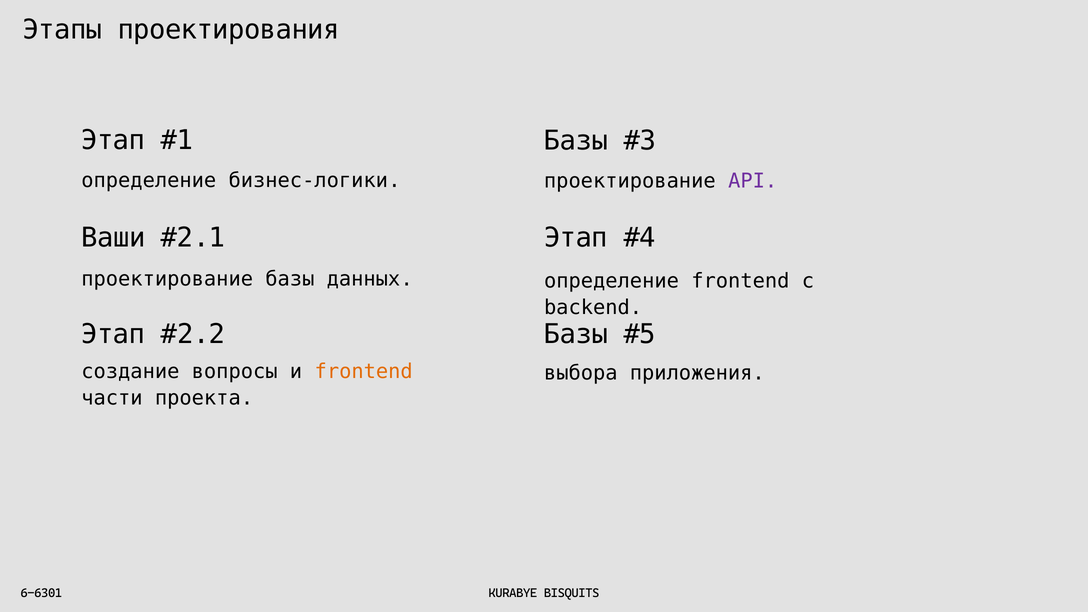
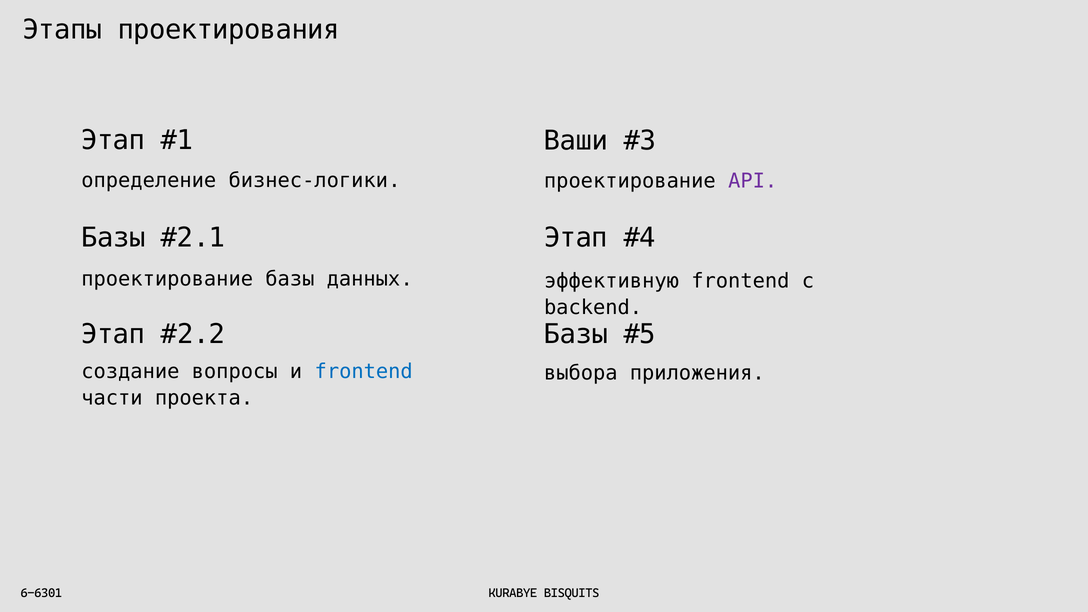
Базы: Базы -> Ваши (576, 141)
Ваши: Ваши -> Базы (113, 238)
определение: определение -> эффективную (611, 281)
frontend colour: orange -> blue (364, 371)
